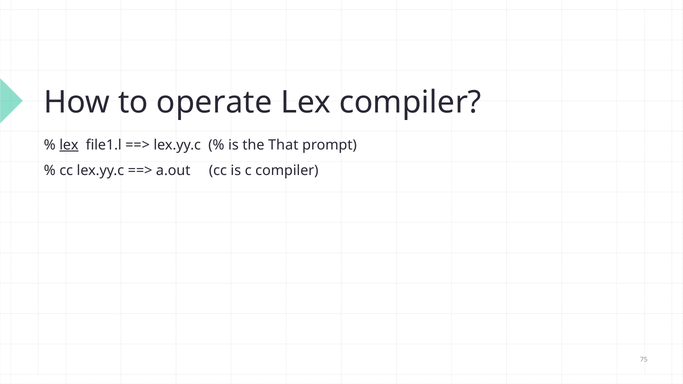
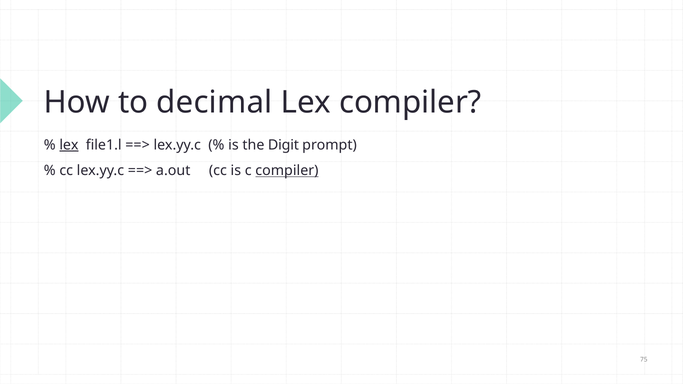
operate: operate -> decimal (214, 102)
That: That -> Digit (283, 145)
compiler underline: none -> present (287, 171)
